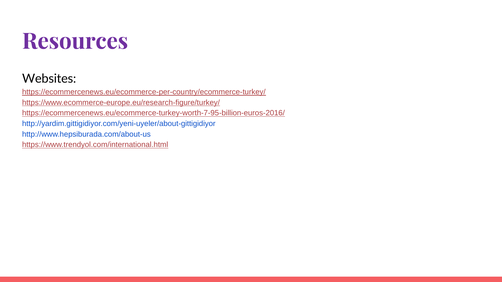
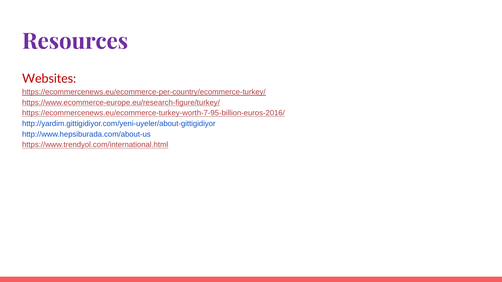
Websites colour: black -> red (49, 79)
